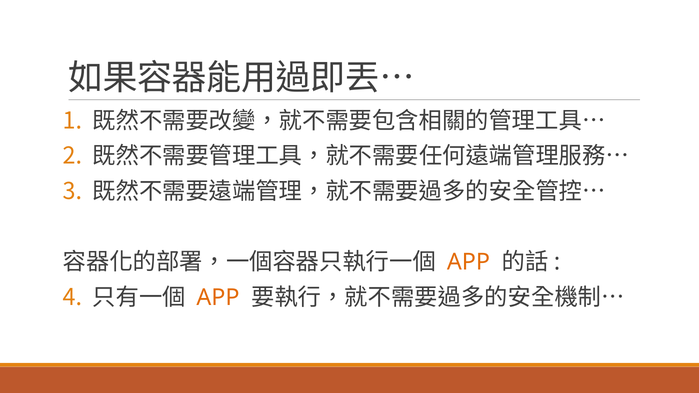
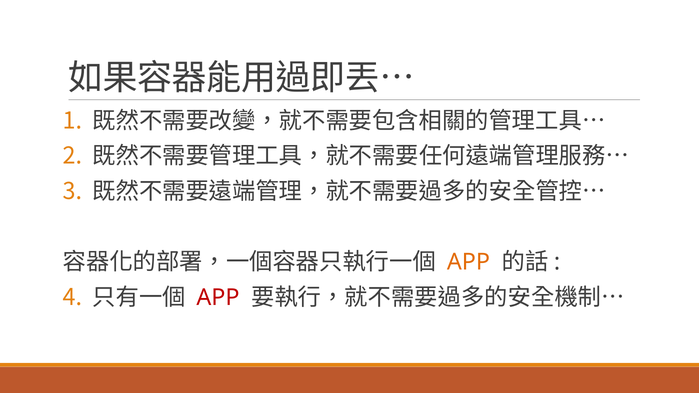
APP colour: orange -> red (218, 298)
